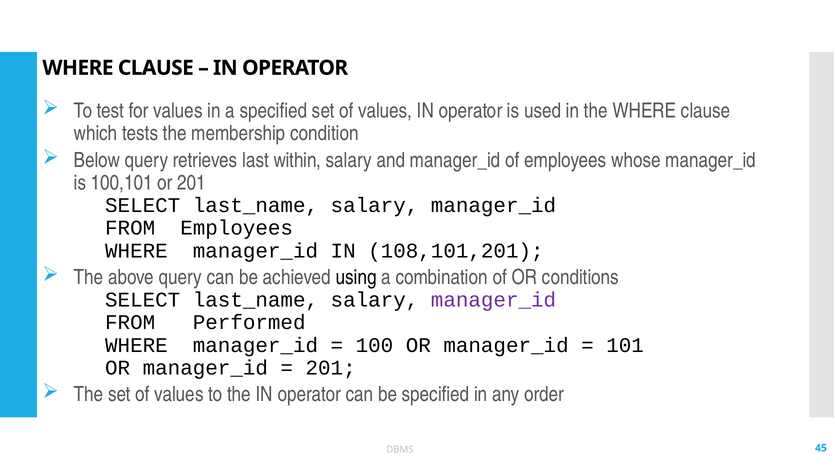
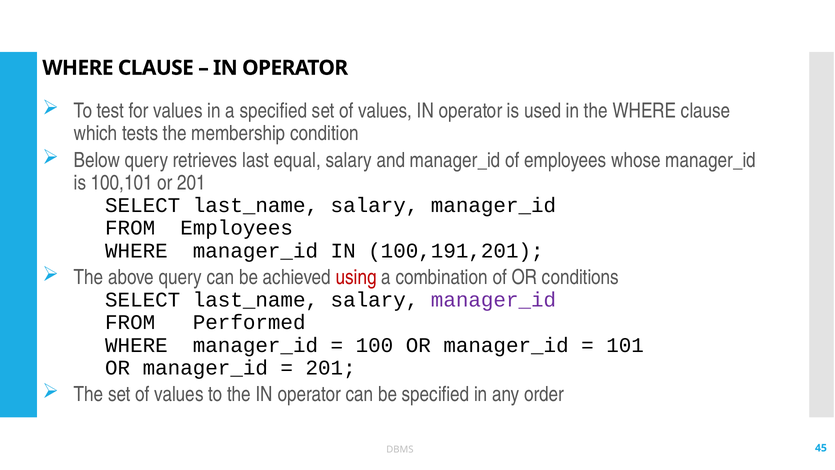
within: within -> equal (297, 160)
108,101,201: 108,101,201 -> 100,191,201 (456, 250)
using colour: black -> red (356, 277)
